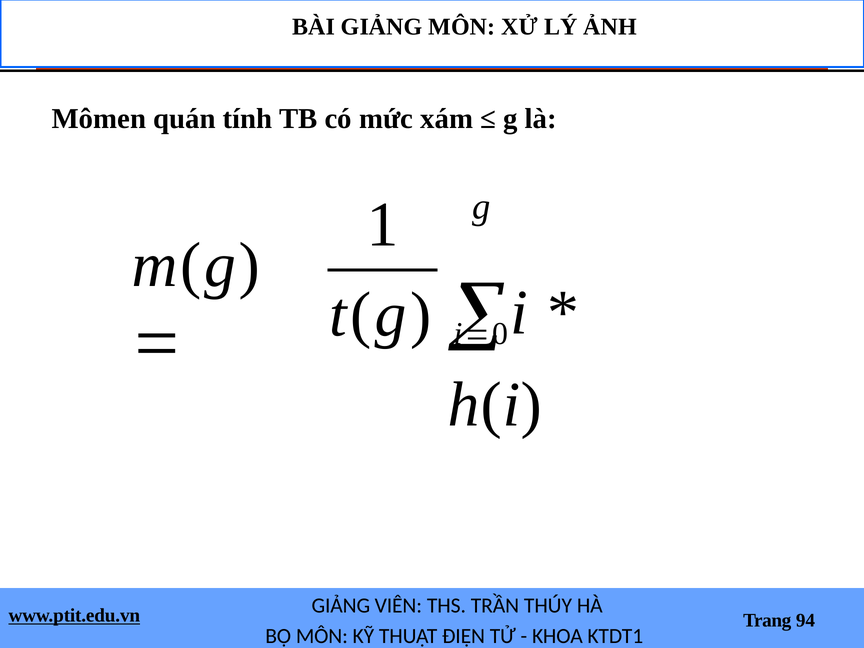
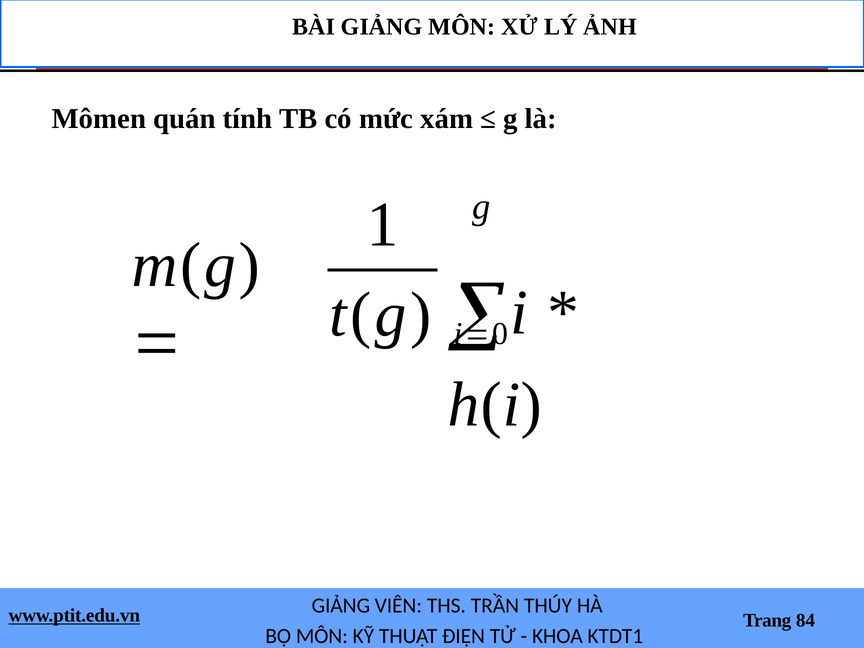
94: 94 -> 84 (806, 621)
